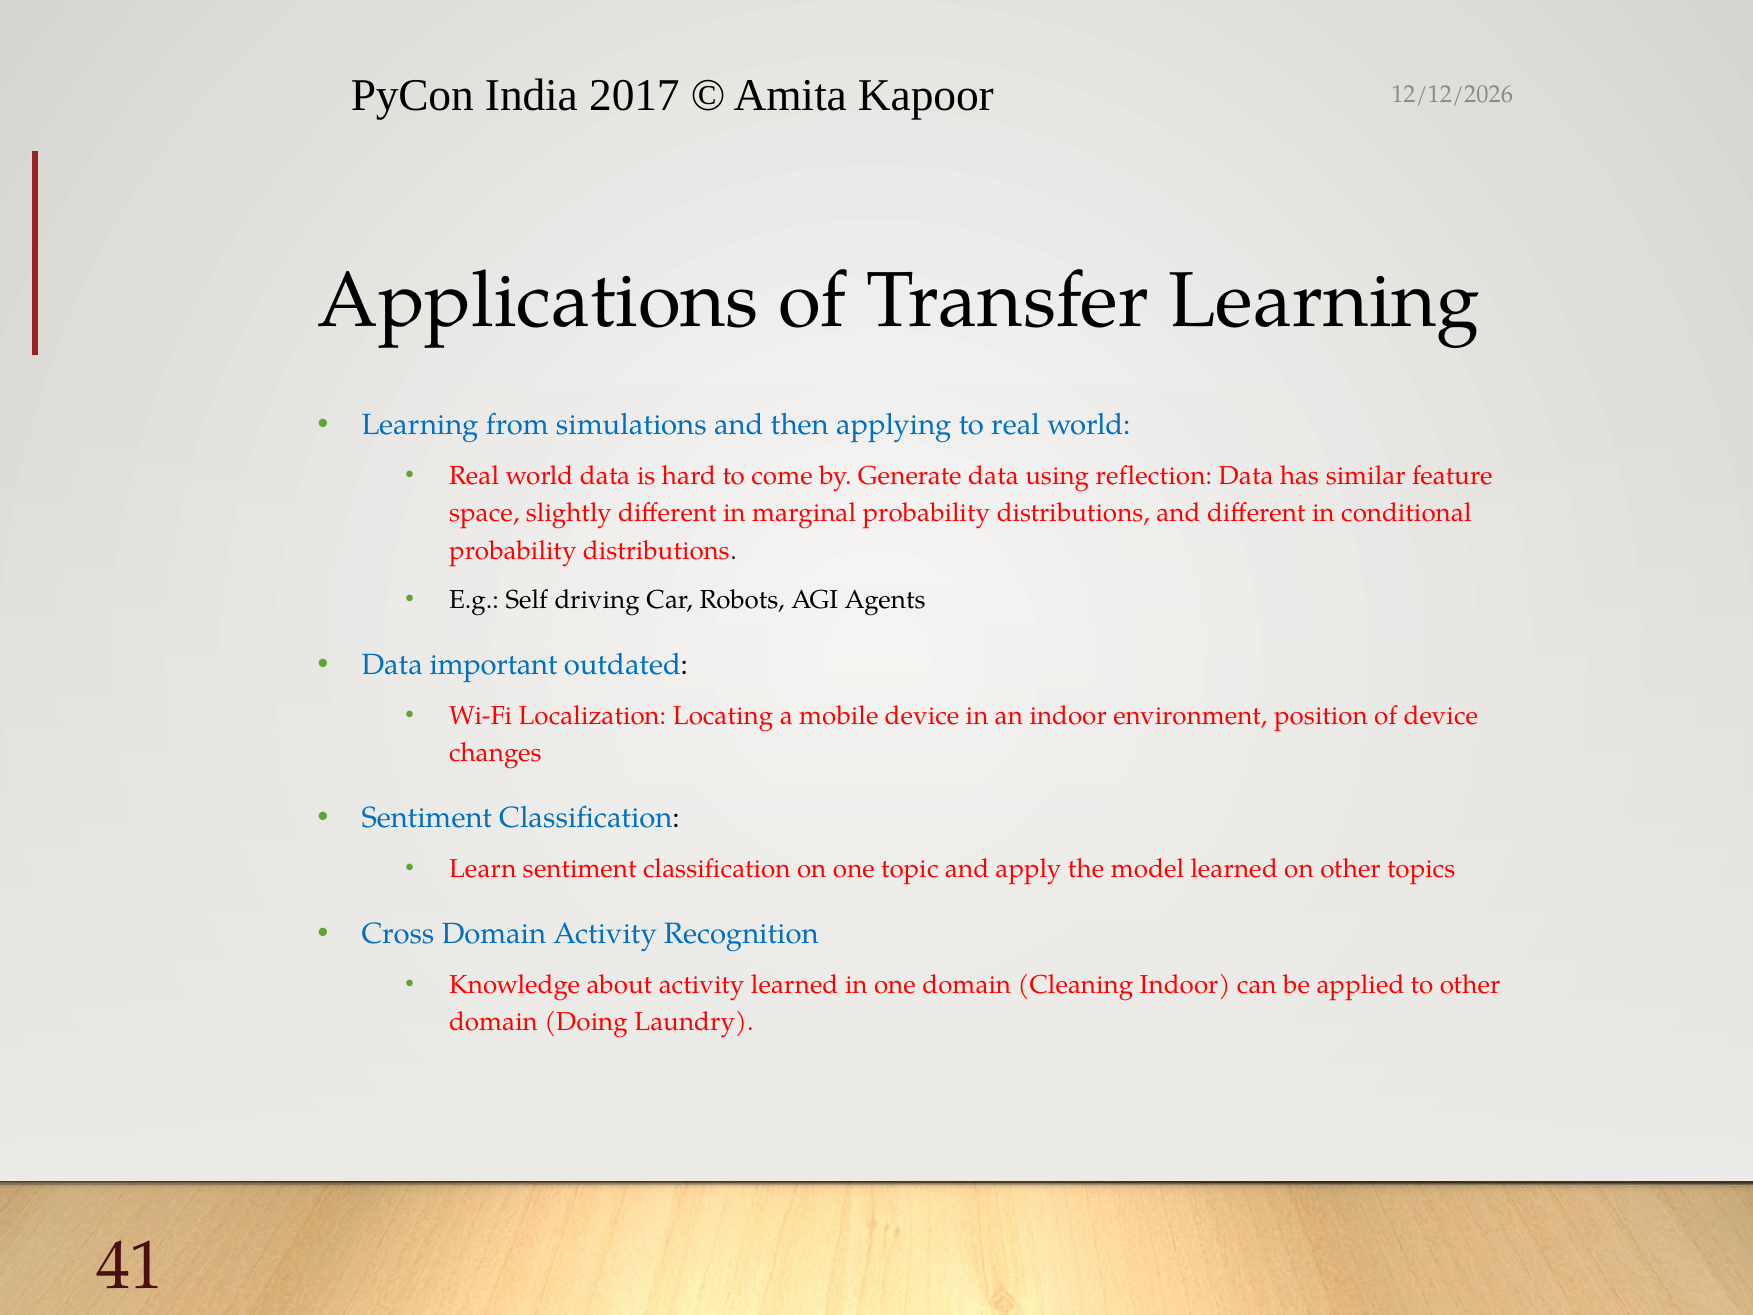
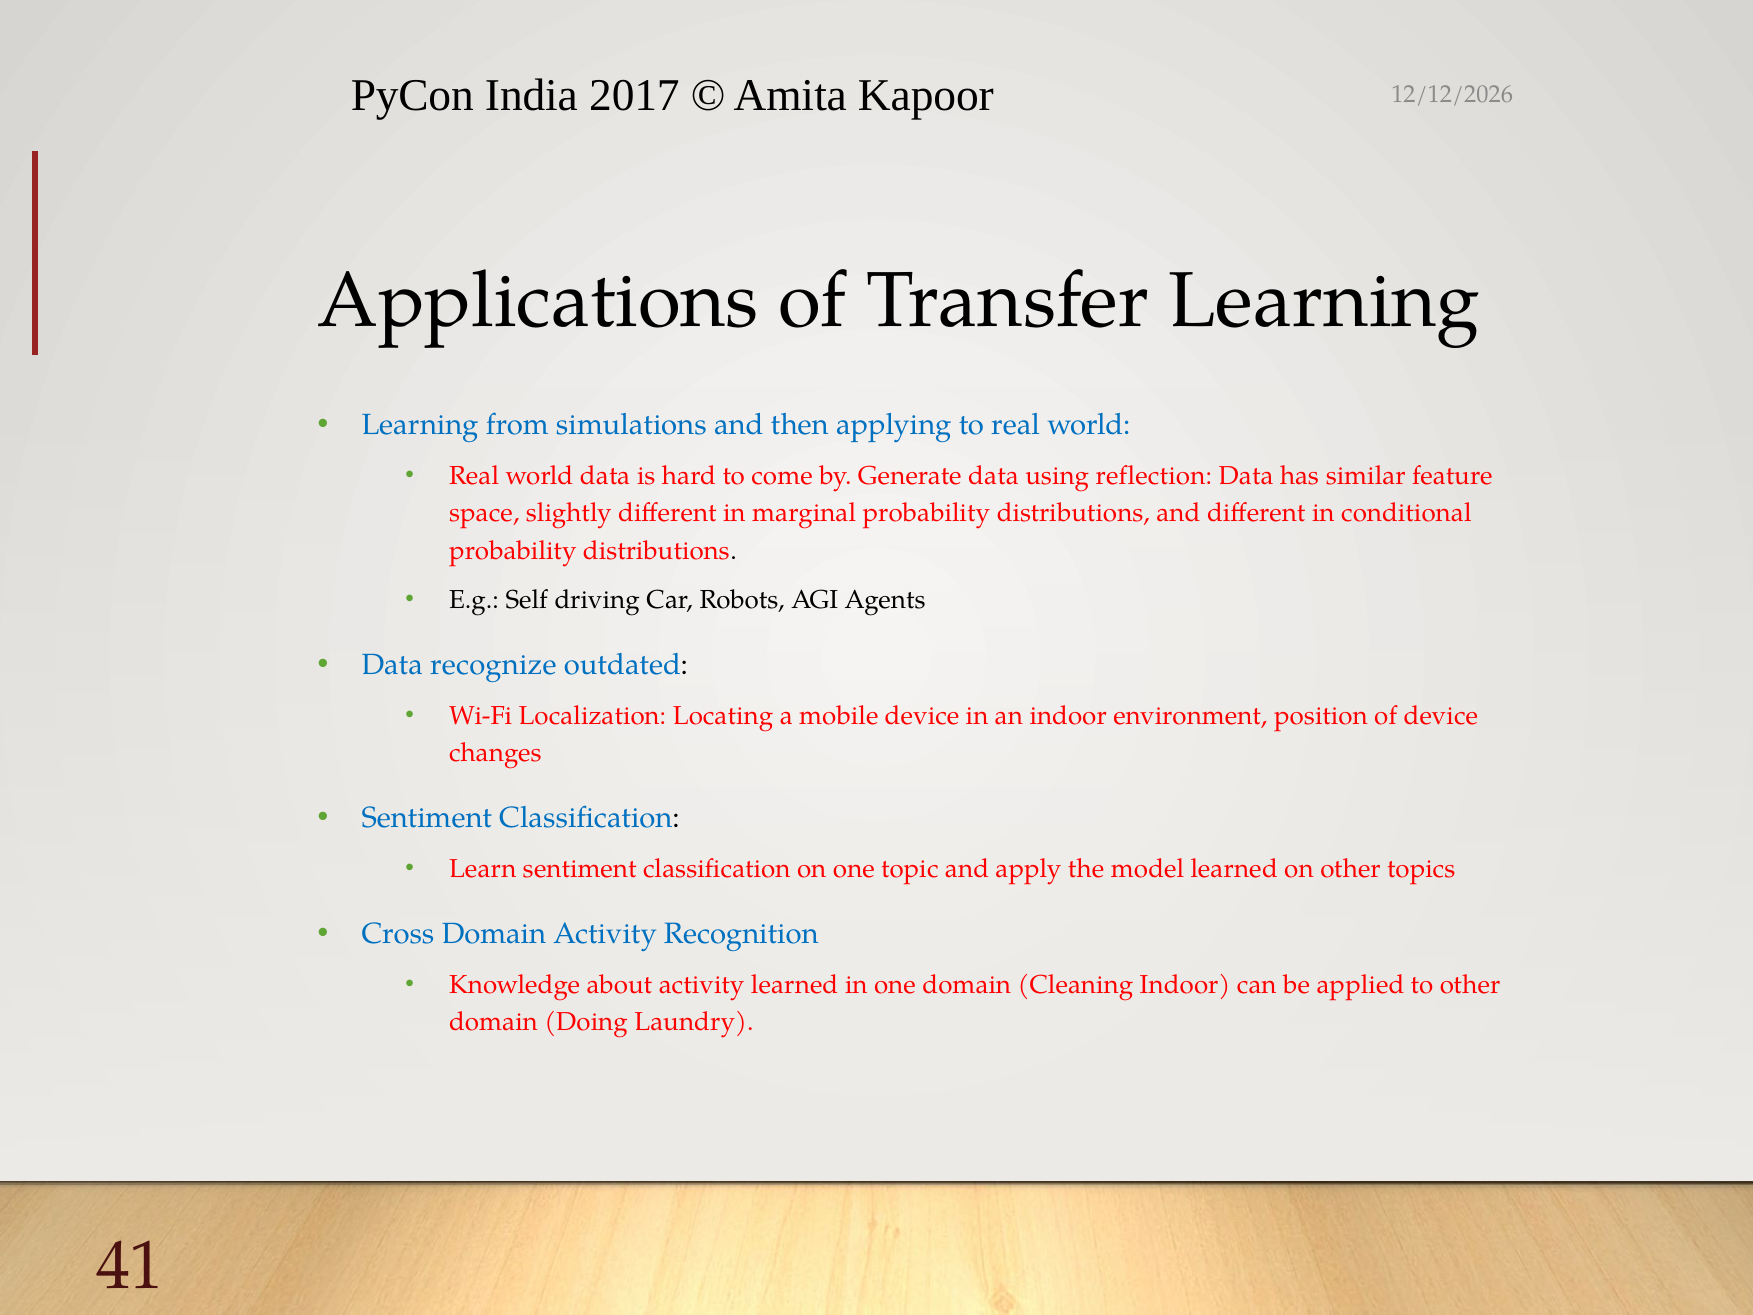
important: important -> recognize (493, 665)
